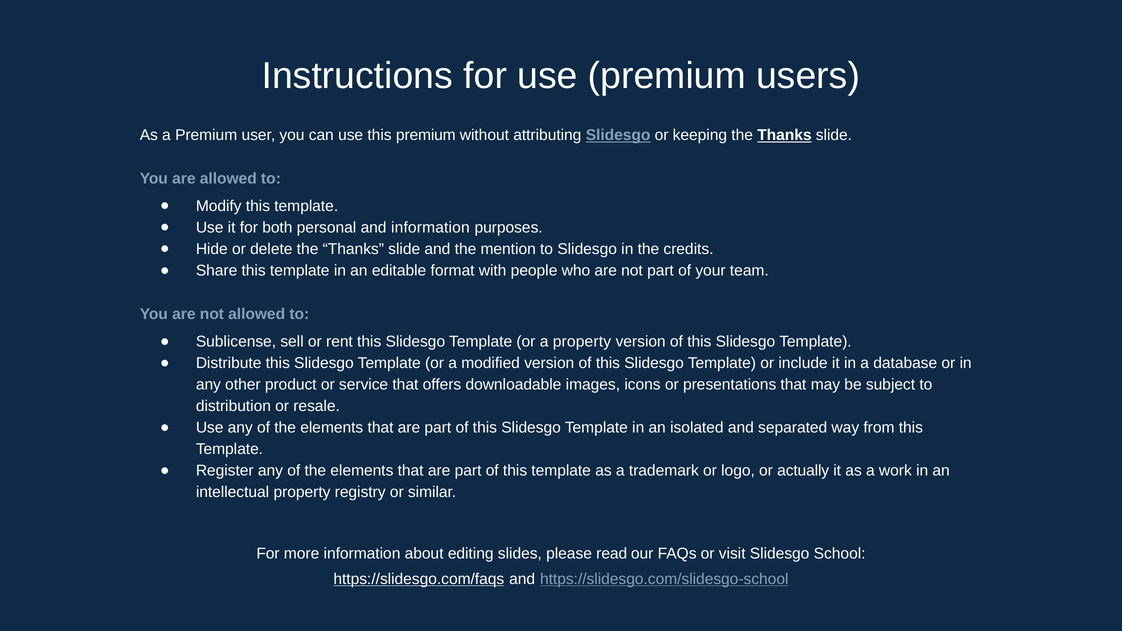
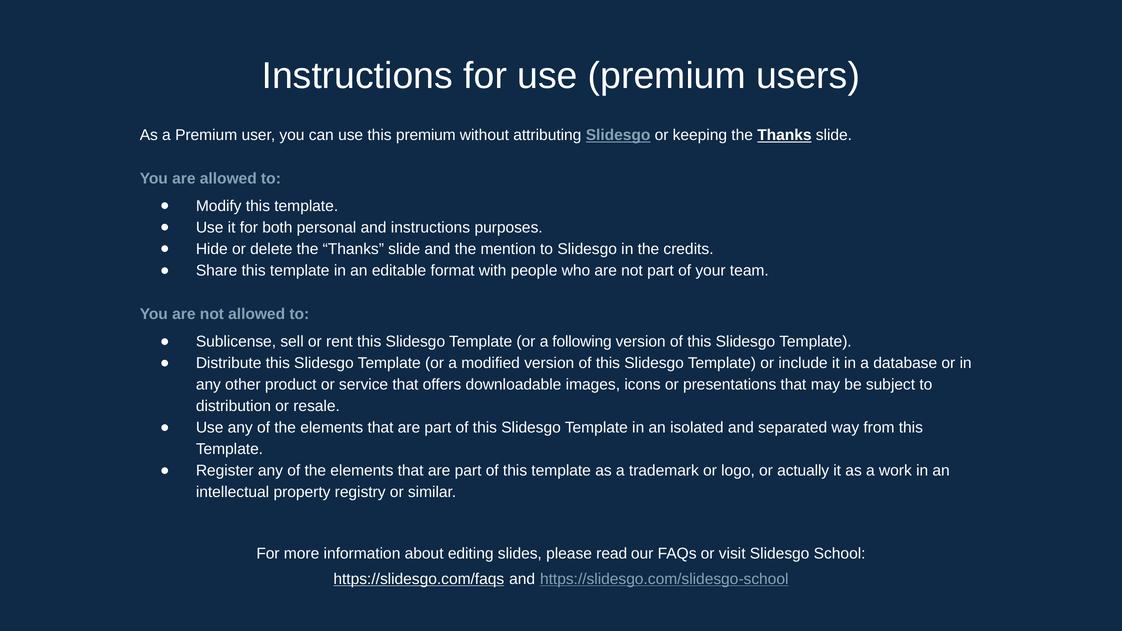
and information: information -> instructions (430, 228)
a property: property -> following (582, 342)
